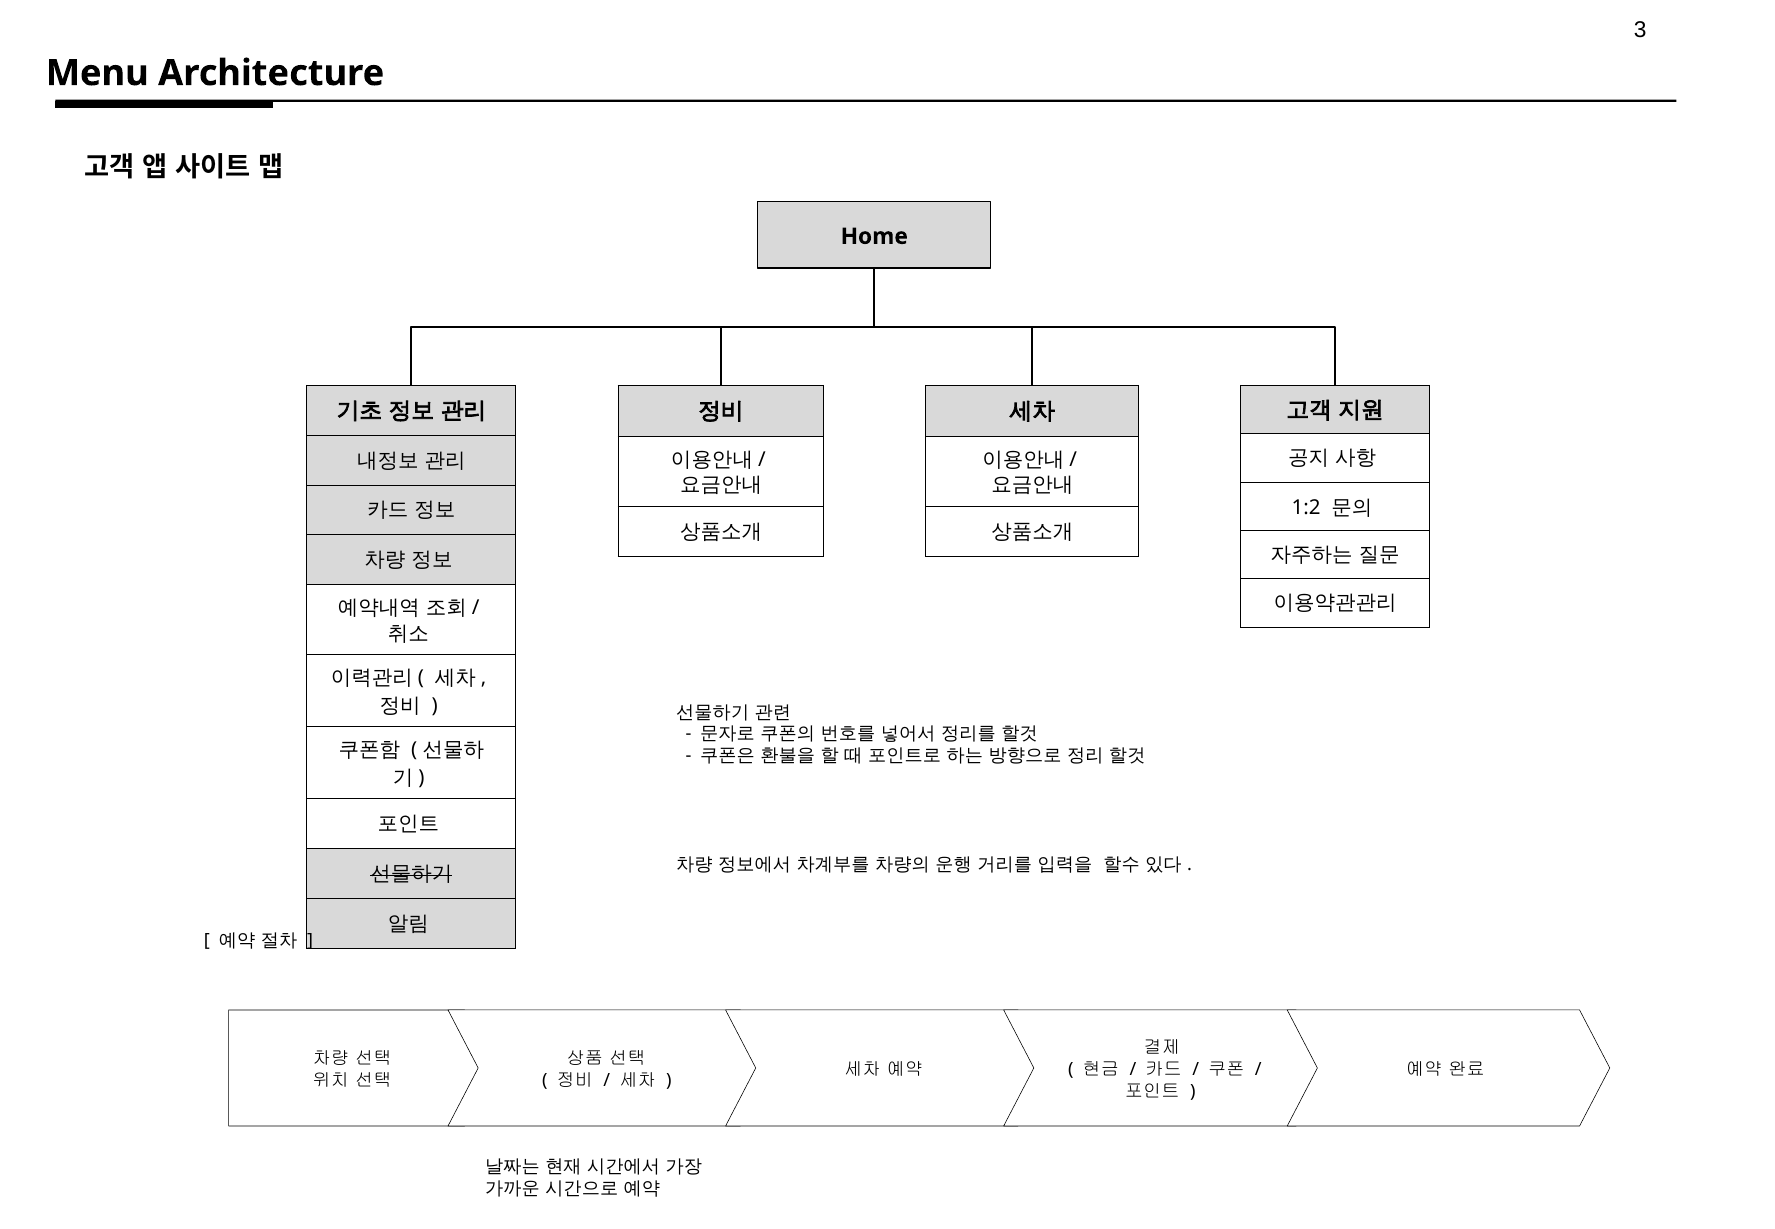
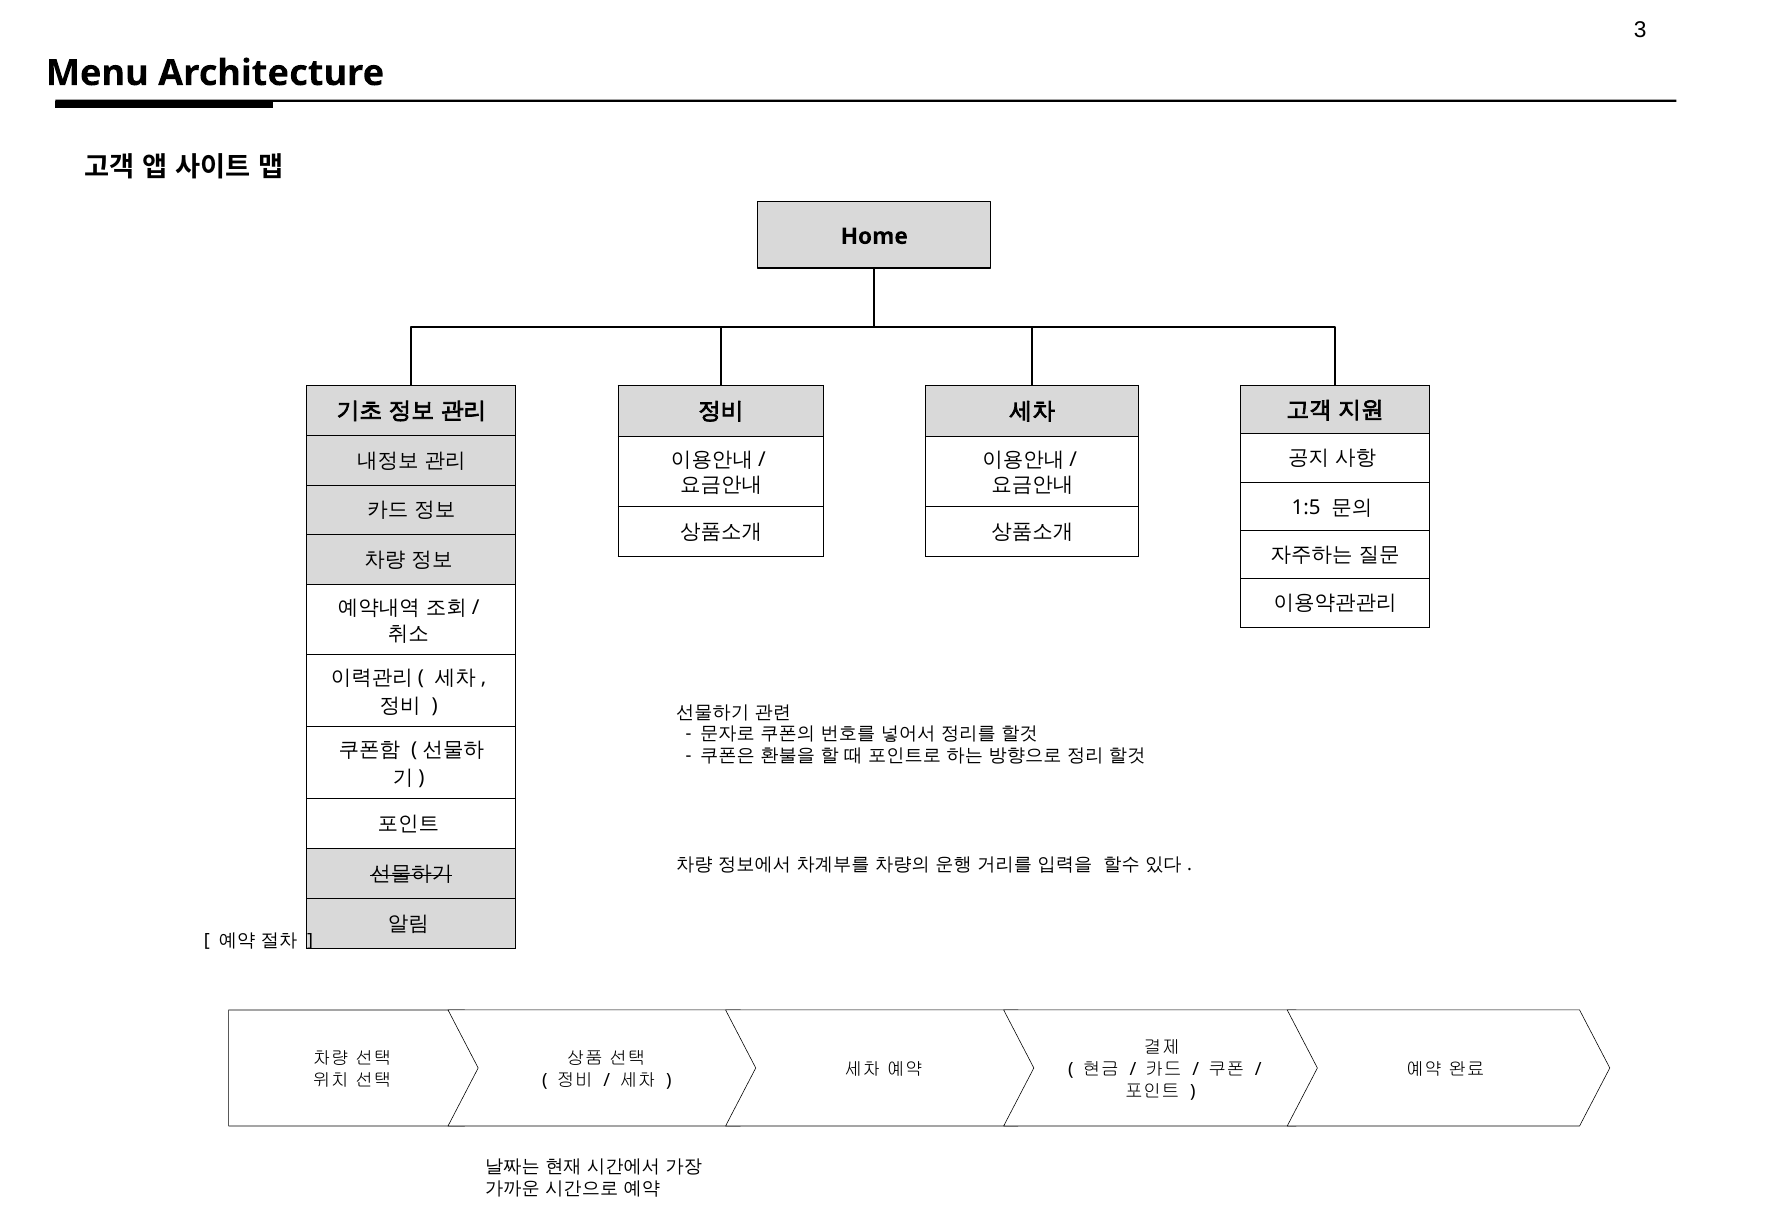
1:2: 1:2 -> 1:5 (1306, 507)
